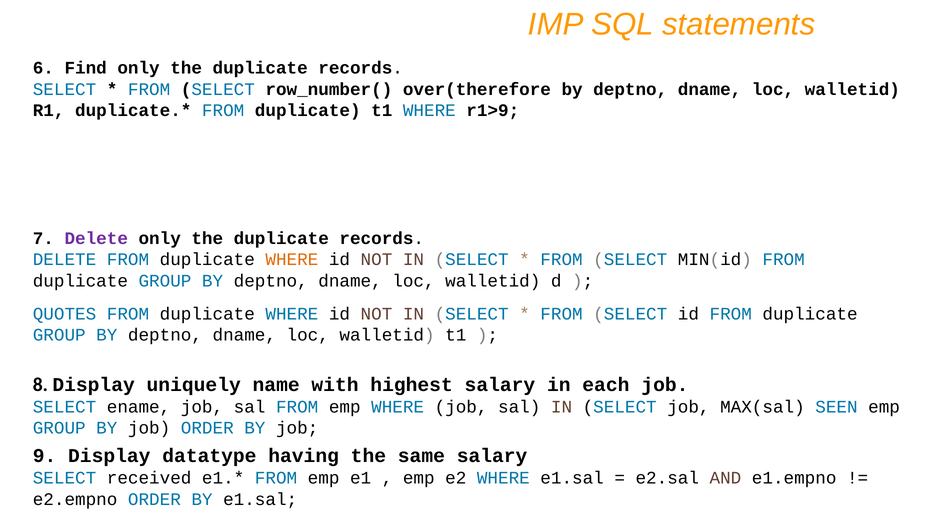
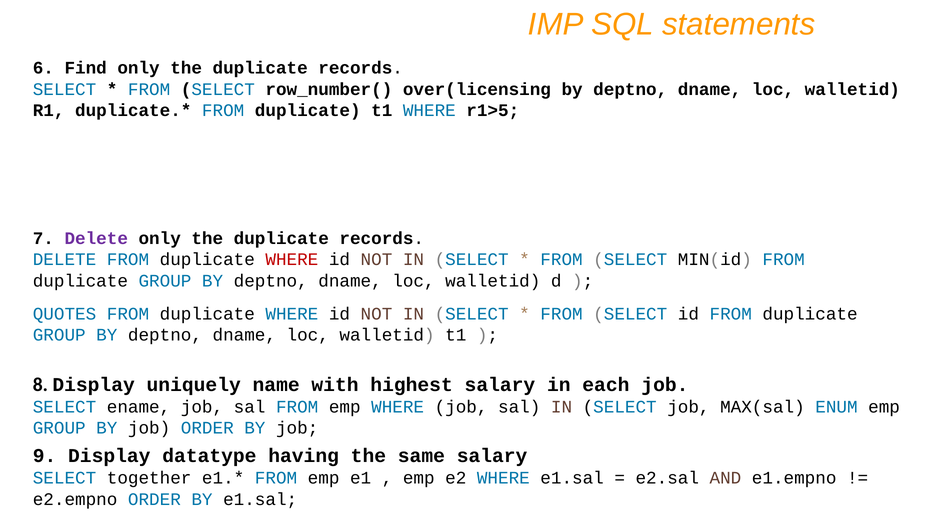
over(therefore: over(therefore -> over(licensing (477, 89)
r1>9: r1>9 -> r1>5 (493, 110)
WHERE colour: orange -> red (292, 260)
SEEN: SEEN -> ENUM (836, 407)
received: received -> together (149, 478)
